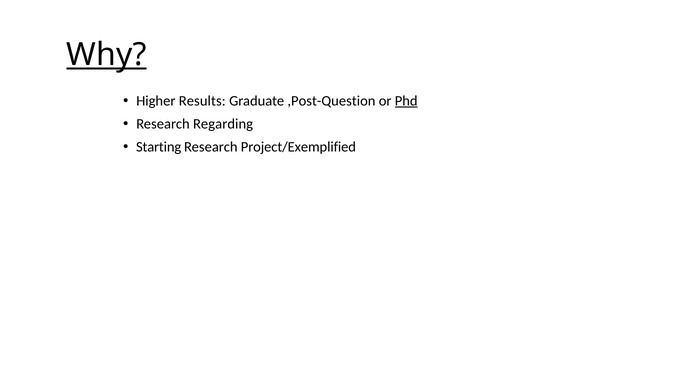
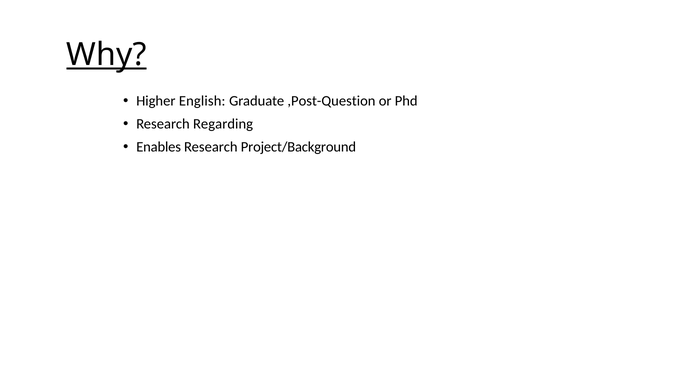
Results: Results -> English (202, 101)
Phd underline: present -> none (406, 101)
Starting: Starting -> Enables (159, 147)
Project/Exemplified: Project/Exemplified -> Project/Background (298, 147)
